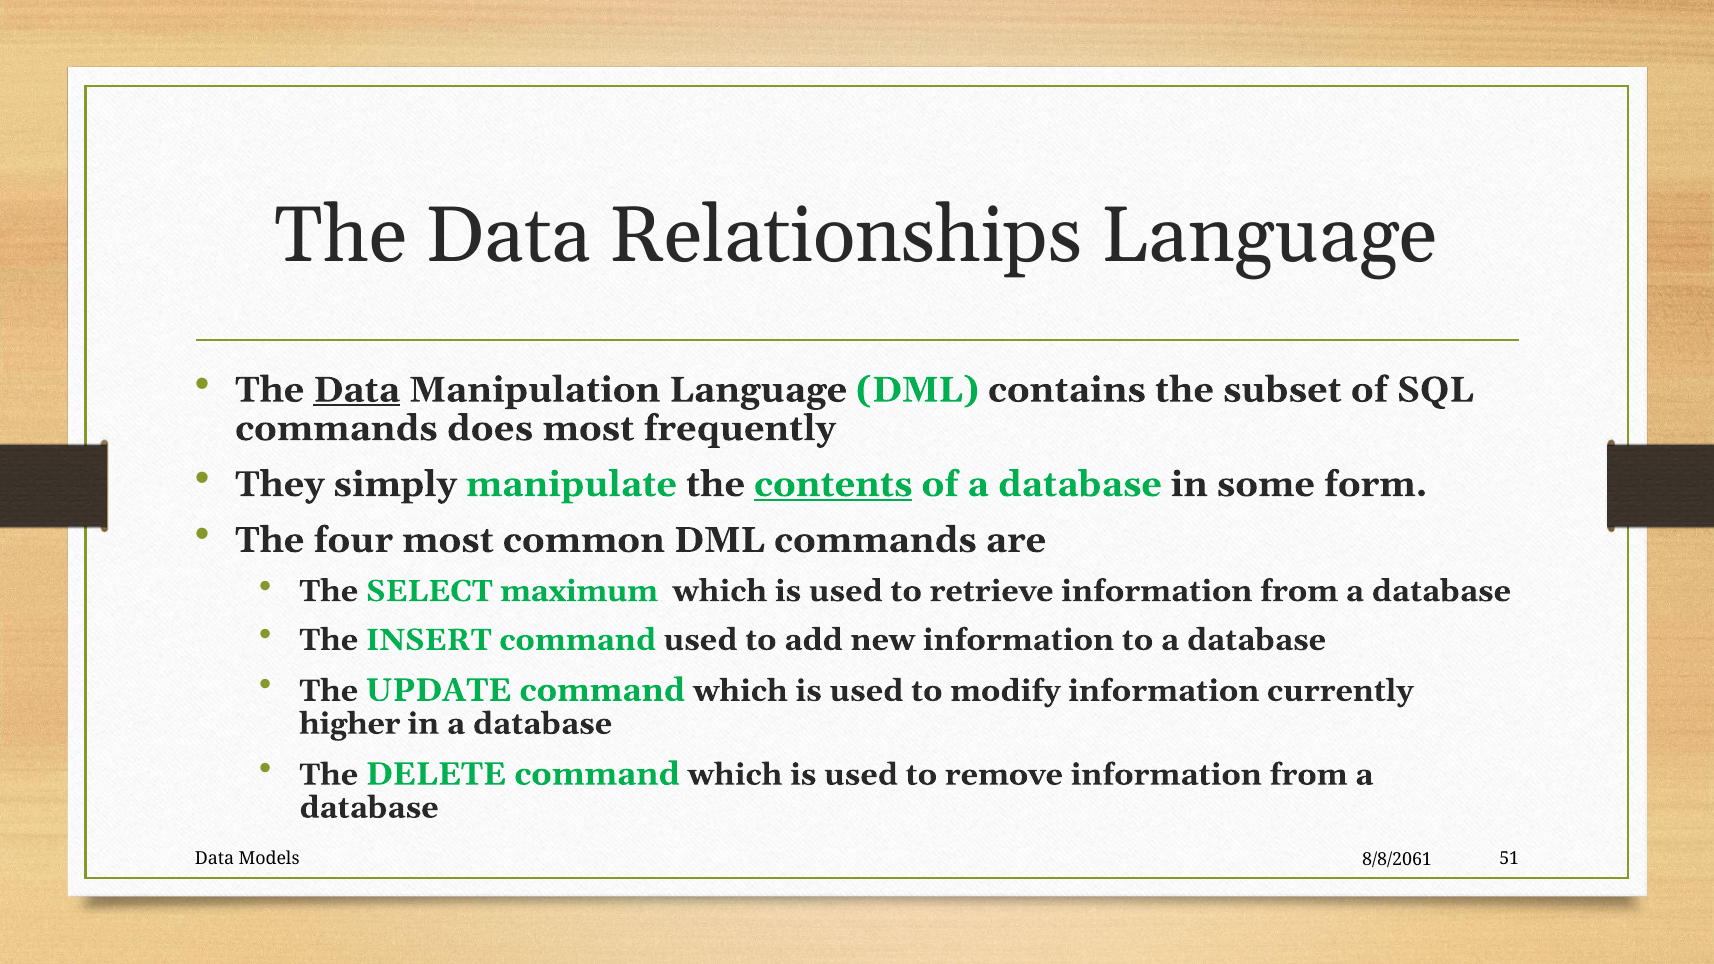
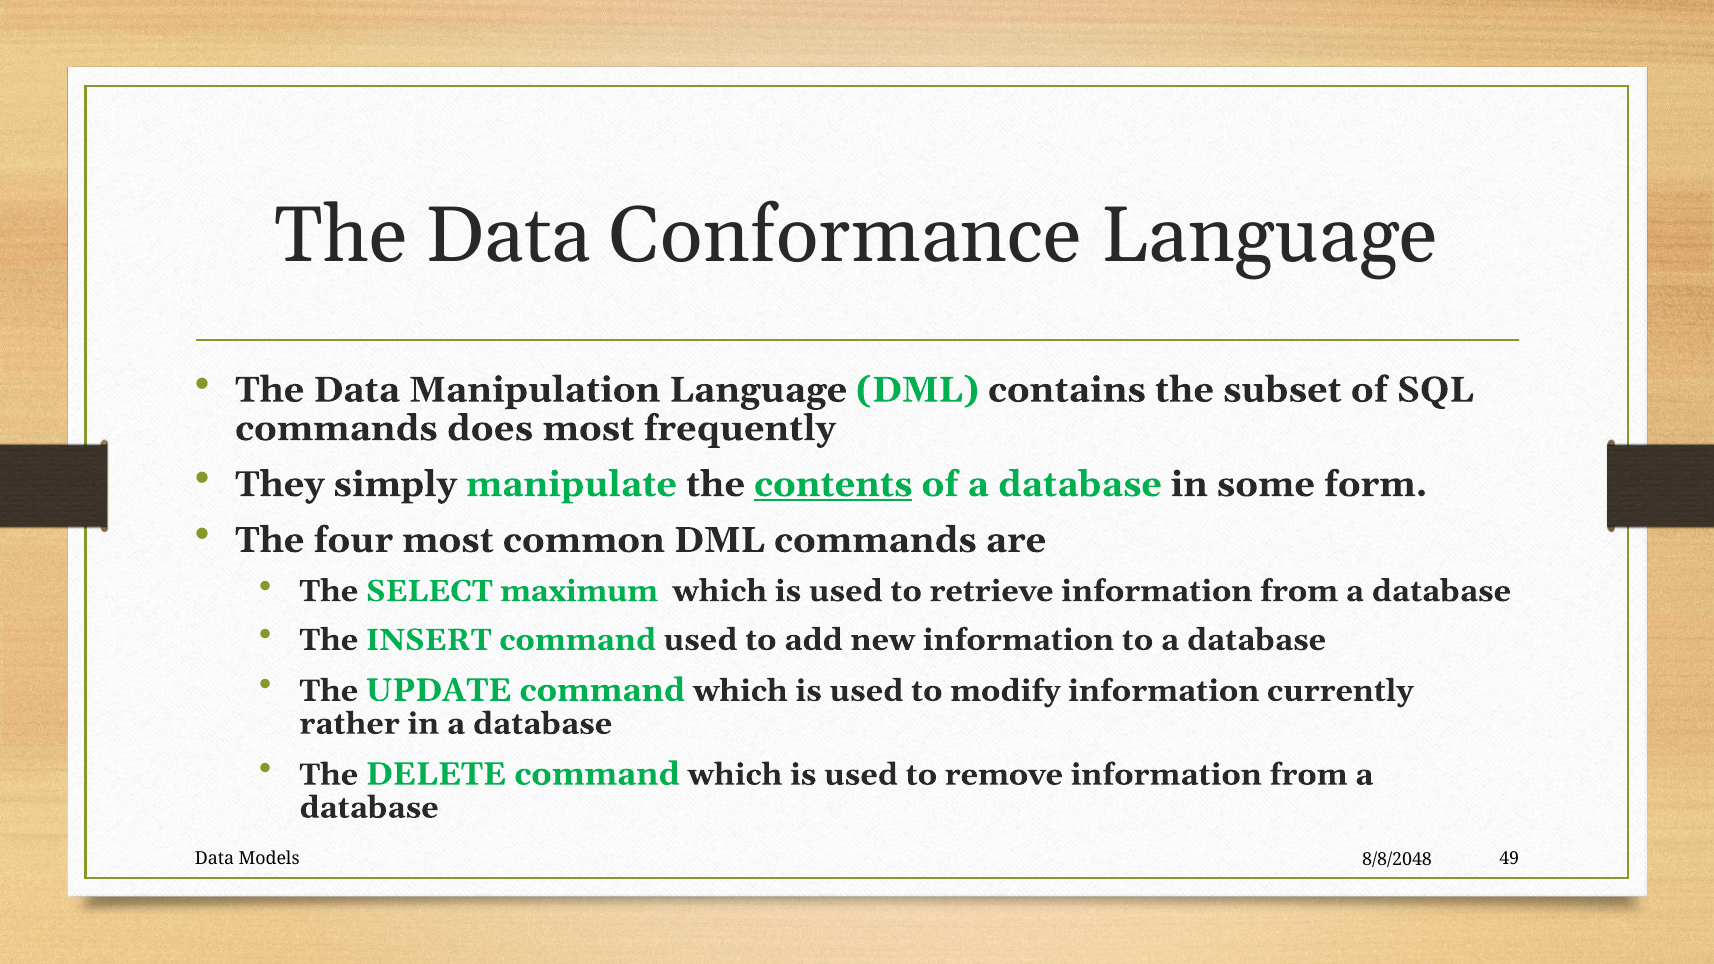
Relationships: Relationships -> Conformance (846, 235)
Data underline: present -> none (357, 390)
higher: higher -> rather (350, 724)
51: 51 -> 49 (1509, 859)
8/8/2061: 8/8/2061 -> 8/8/2048 (1397, 860)
